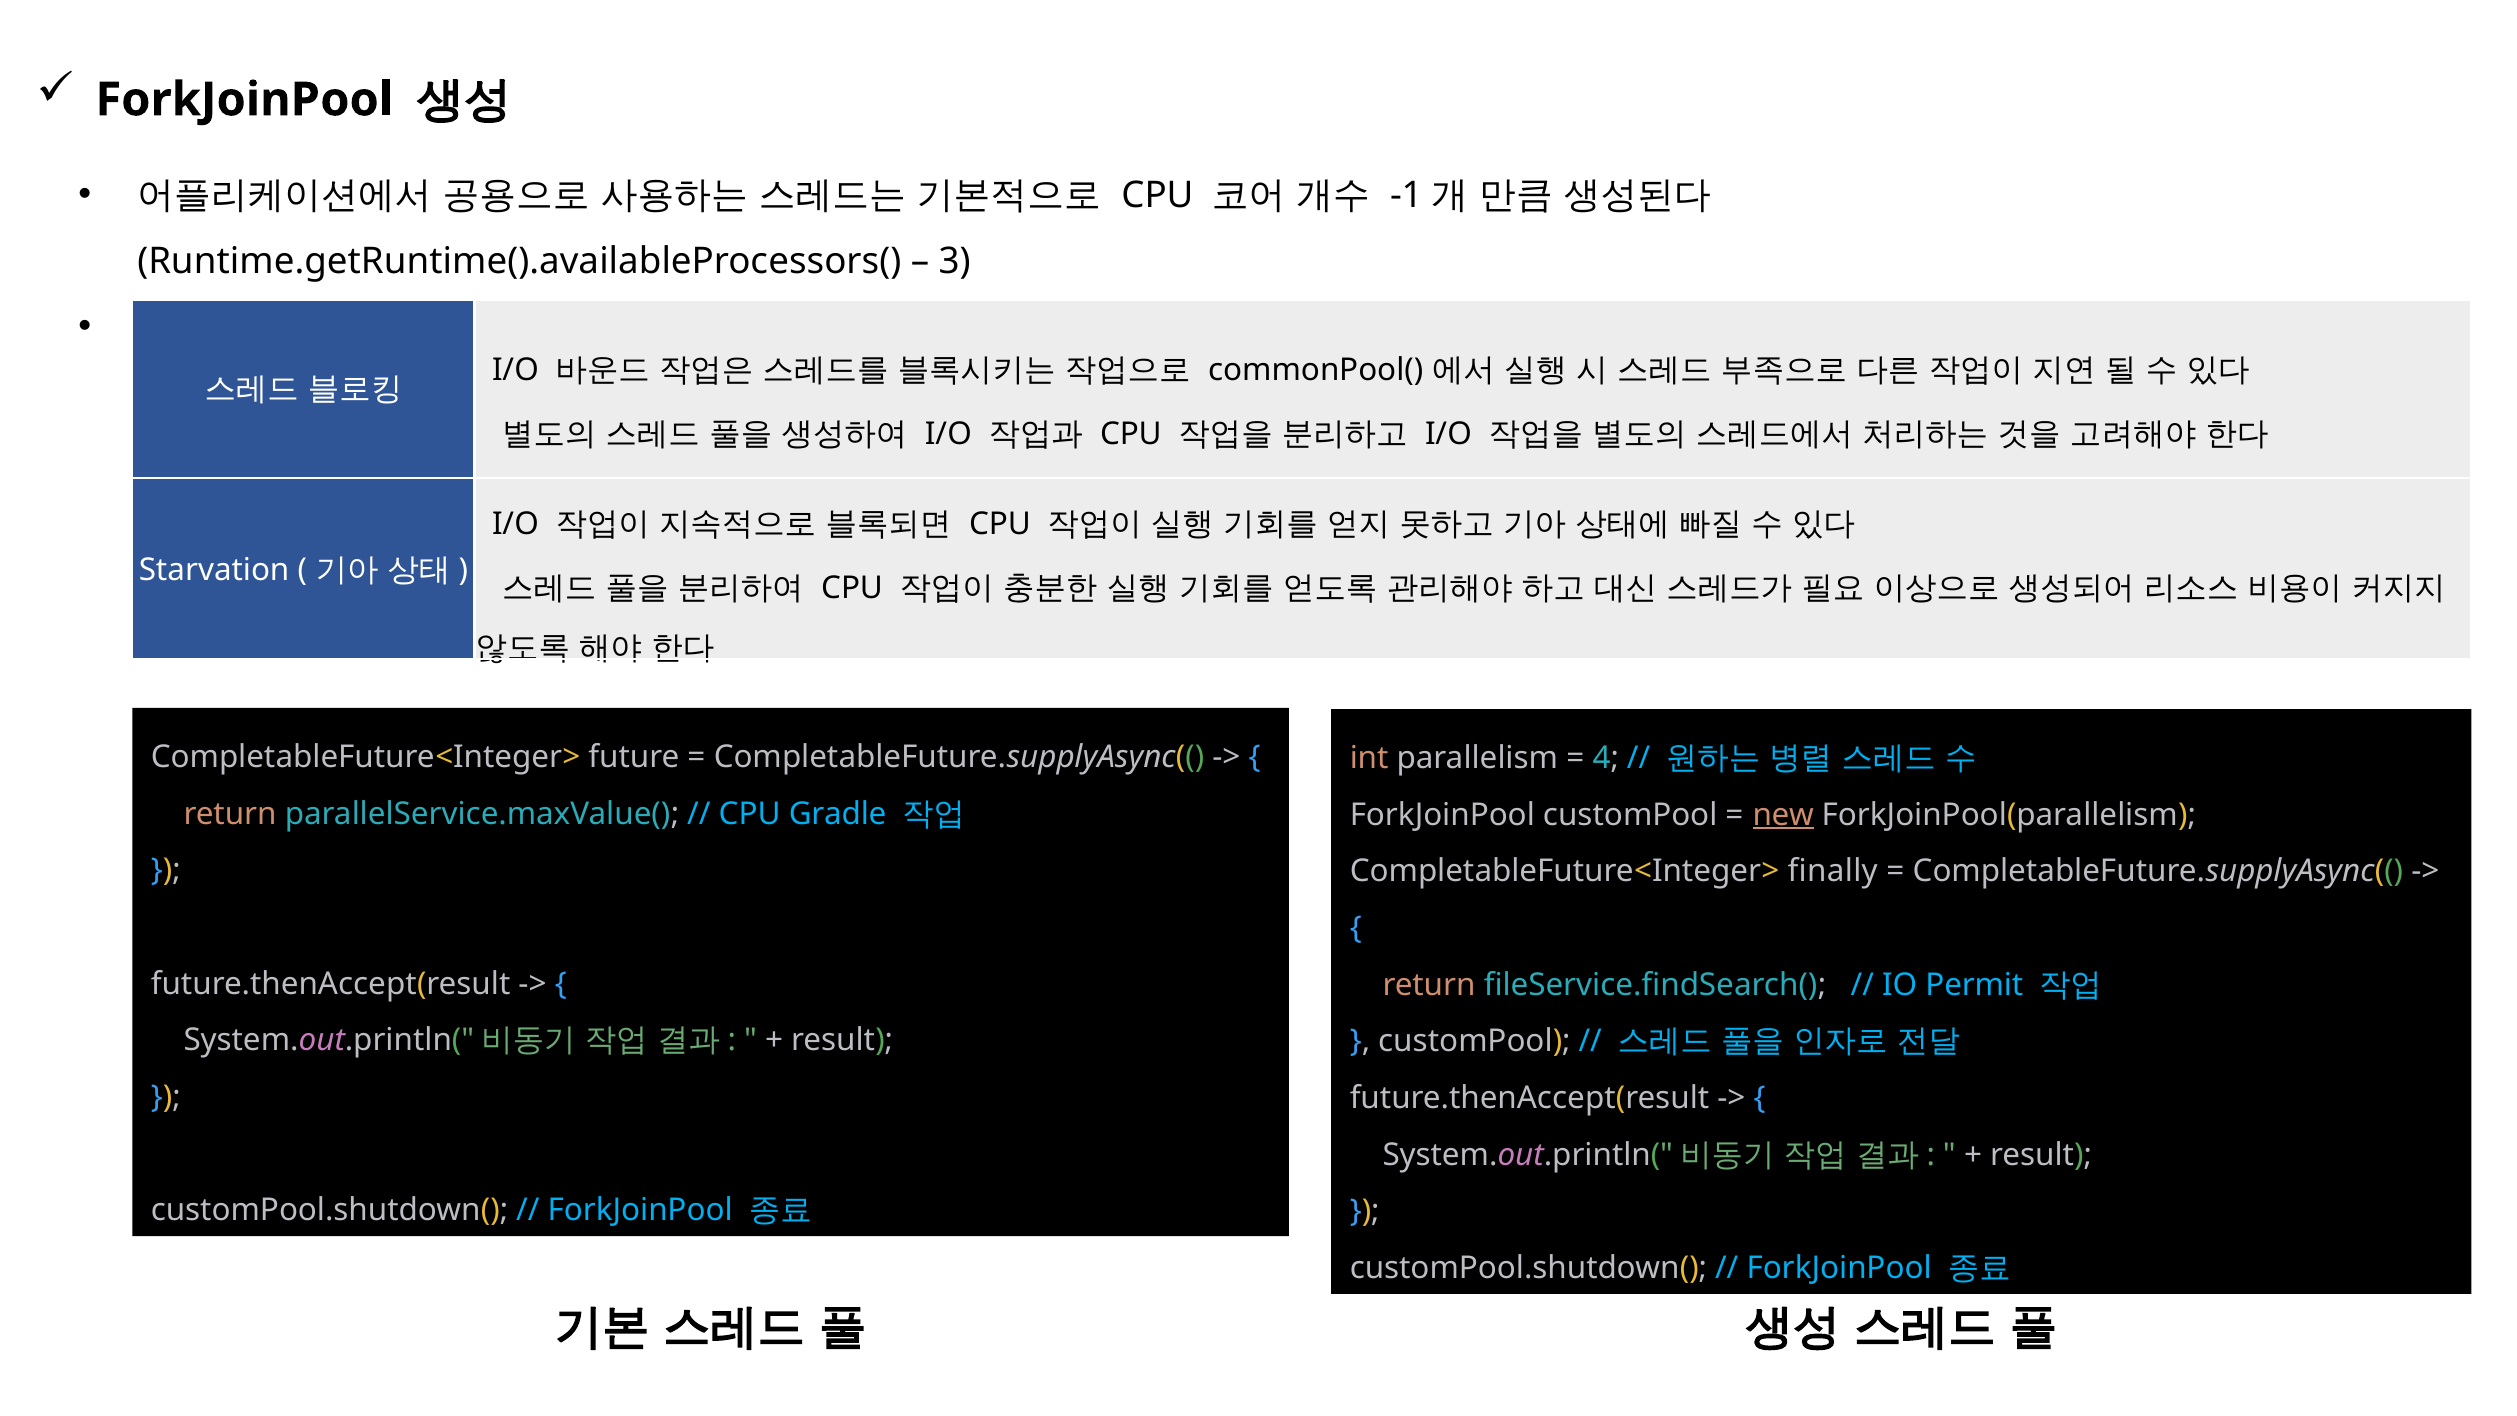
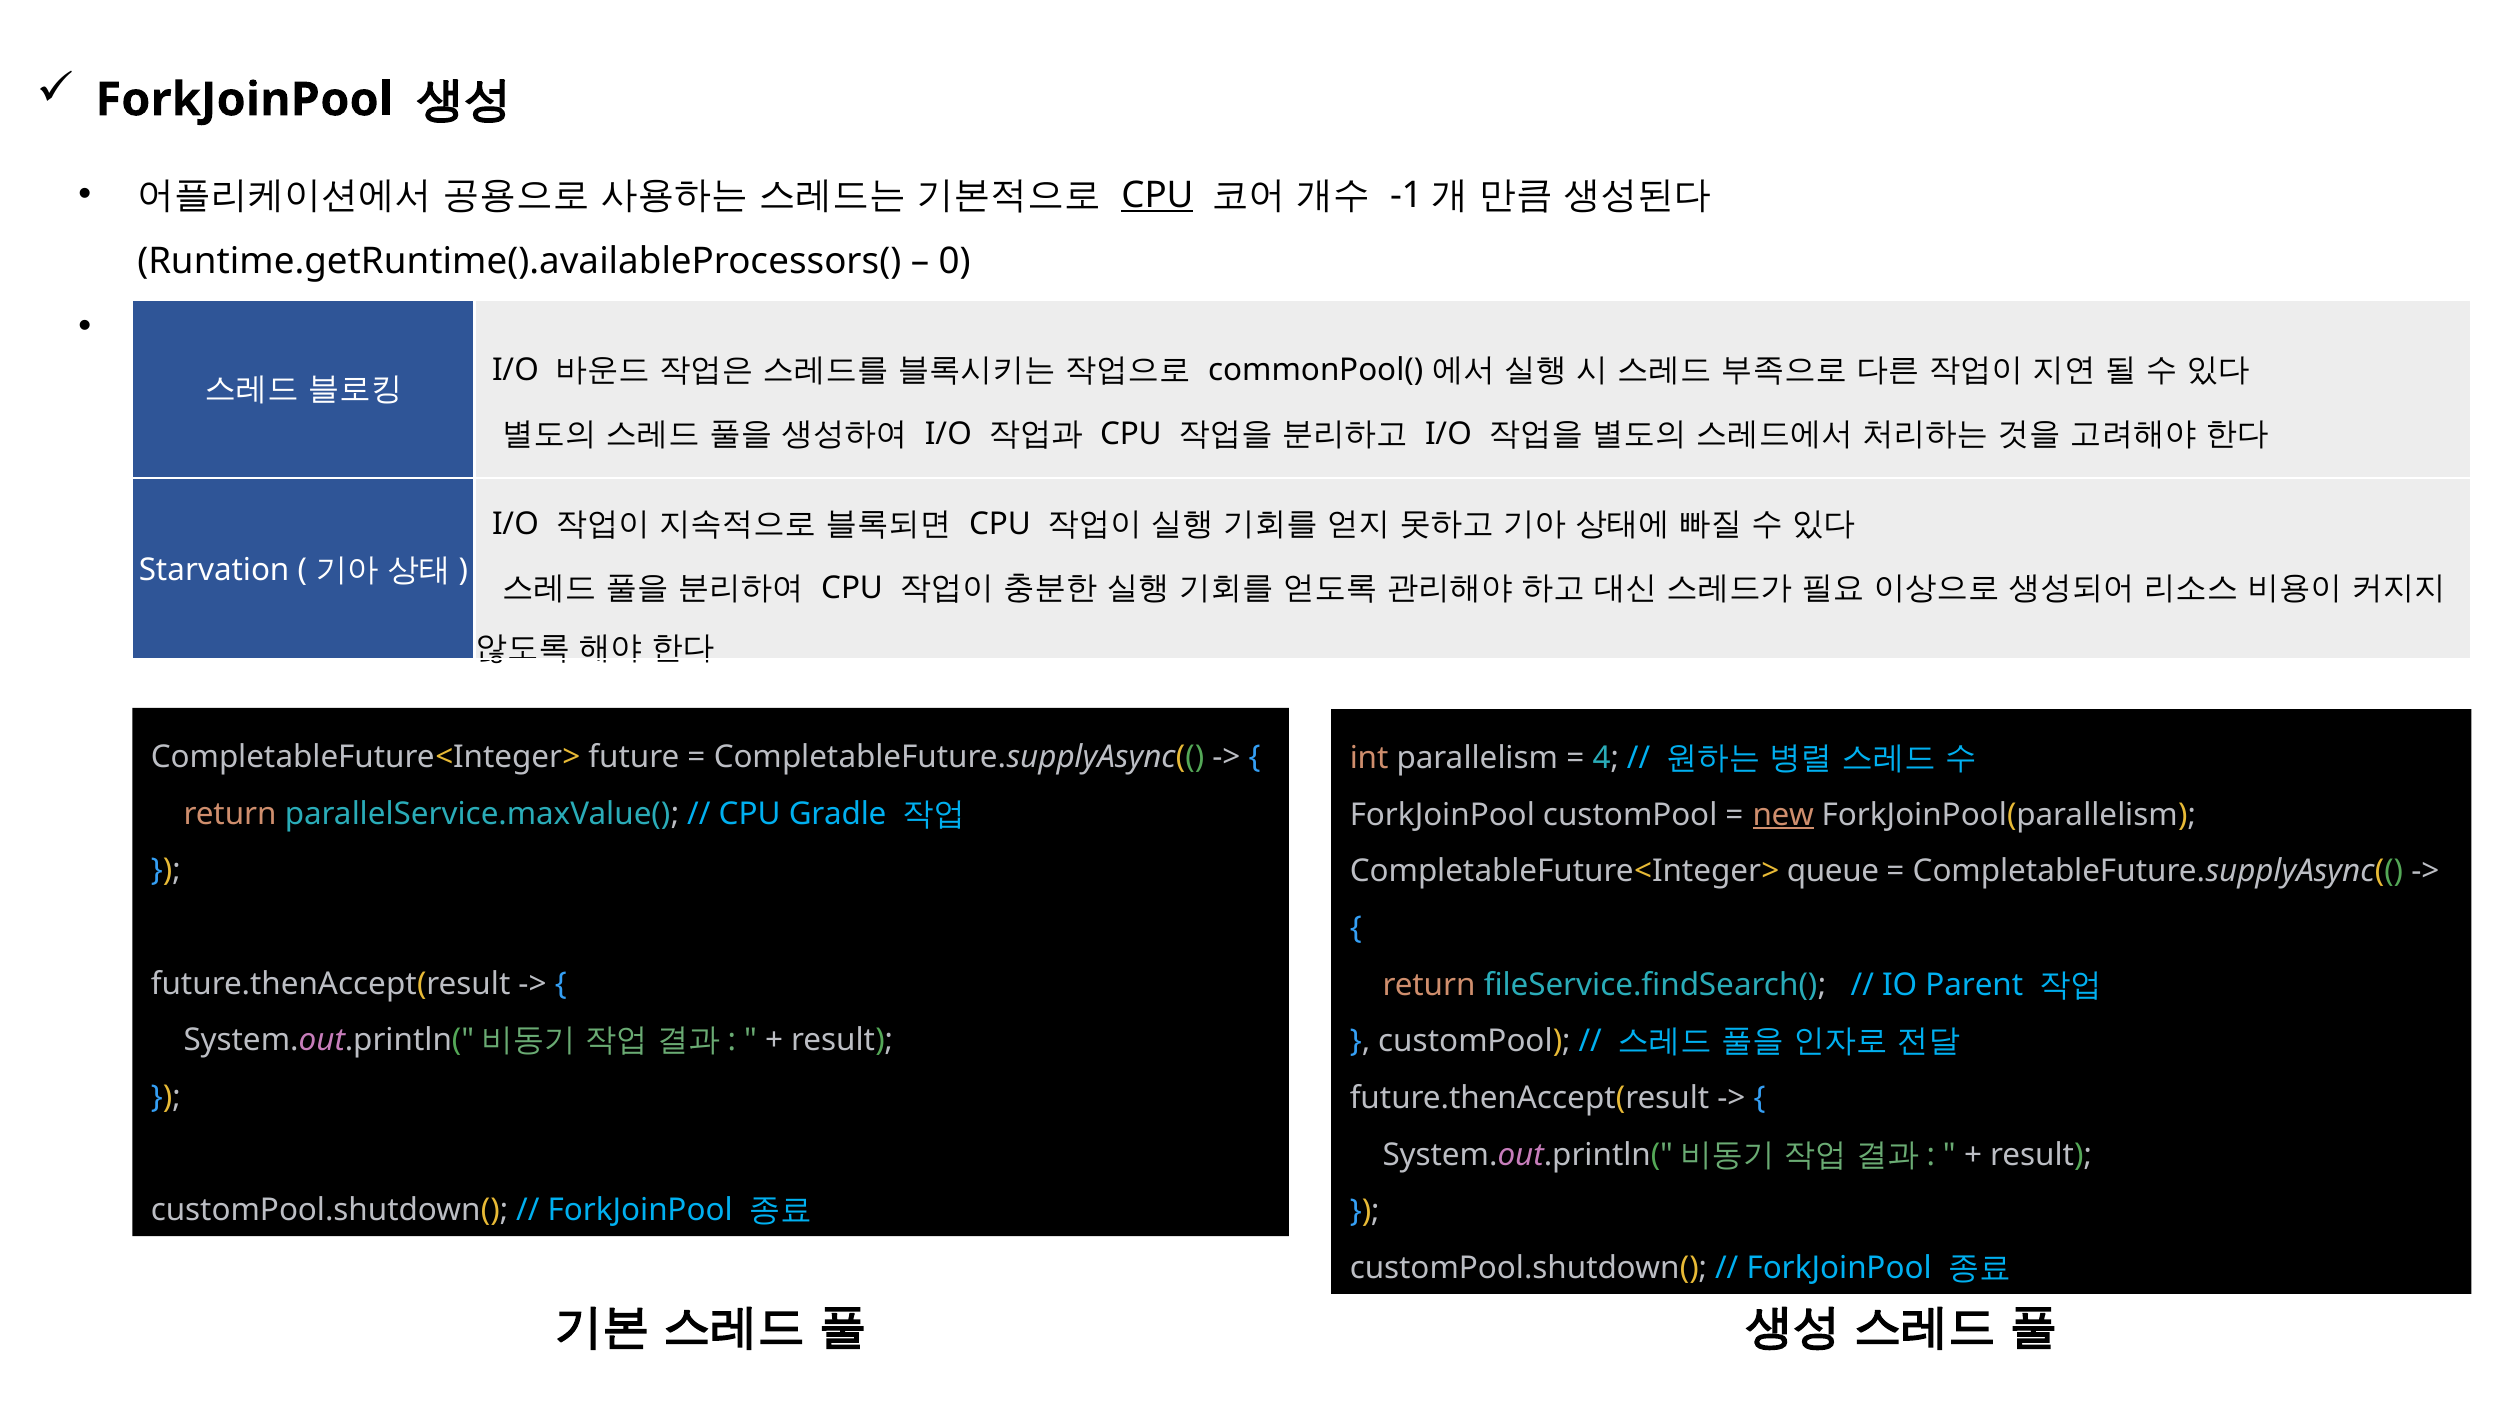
CPU underline: none -> present (1157, 195)
3: 3 -> 0 (955, 261)
finally: finally -> queue (1833, 871)
Permit: Permit -> Parent (1974, 985)
